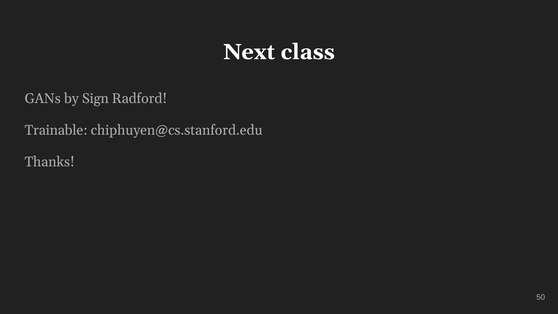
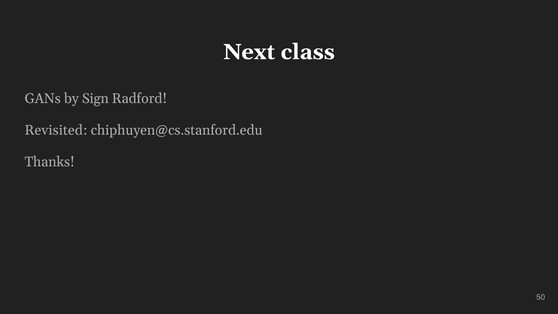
Trainable: Trainable -> Revisited (56, 130)
